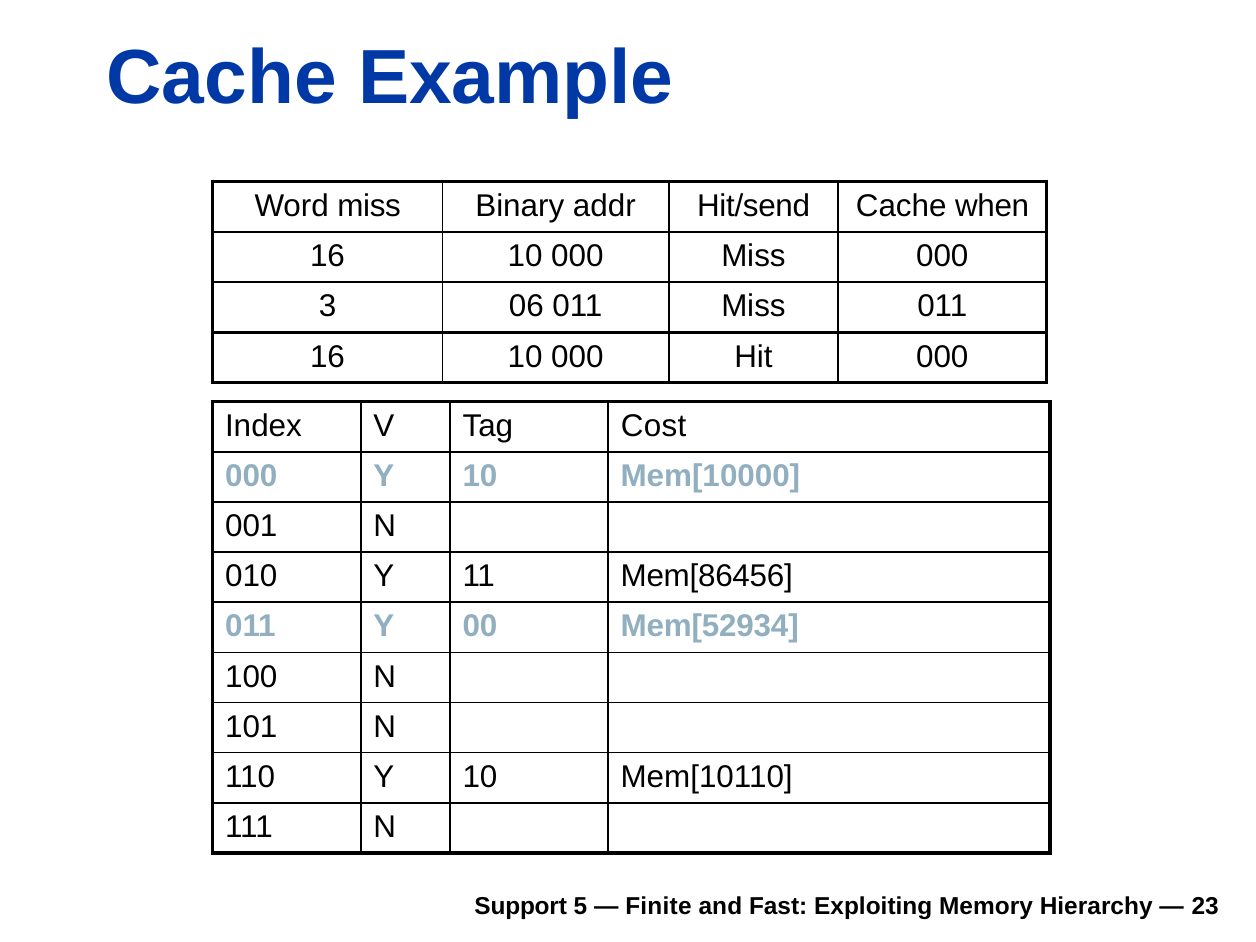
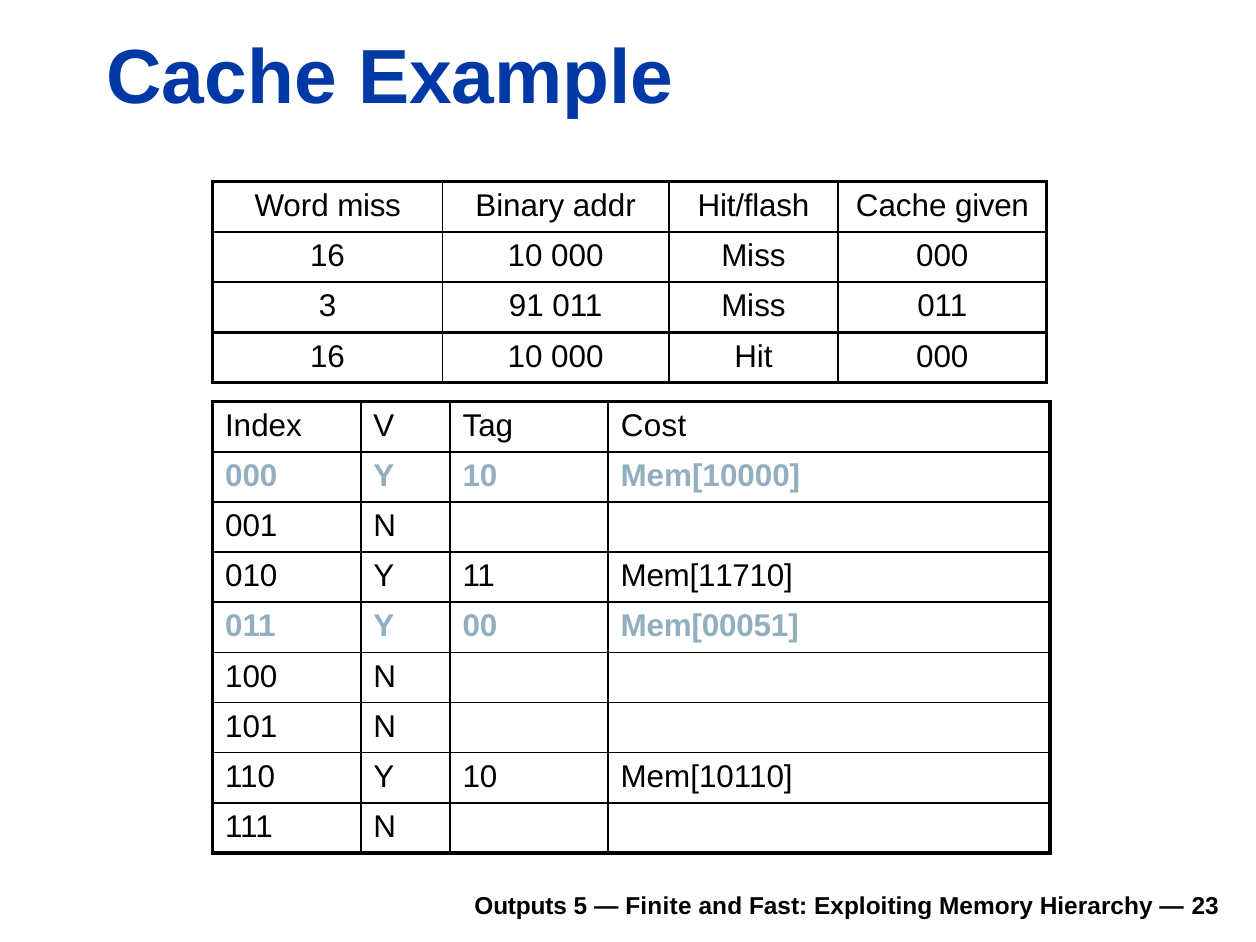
Hit/send: Hit/send -> Hit/flash (754, 206)
when: when -> given (992, 206)
06: 06 -> 91 (526, 307)
Mem[86456: Mem[86456 -> Mem[11710 (707, 576)
Mem[52934: Mem[52934 -> Mem[00051 (710, 627)
Support: Support -> Outputs (521, 907)
